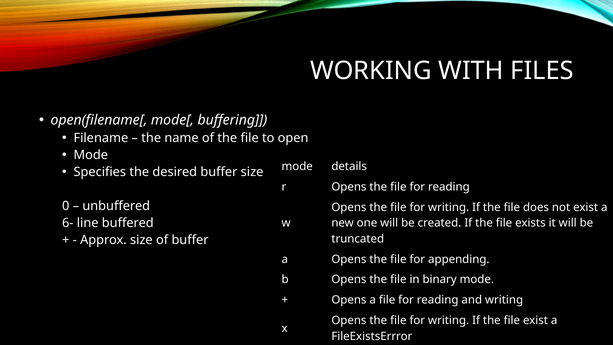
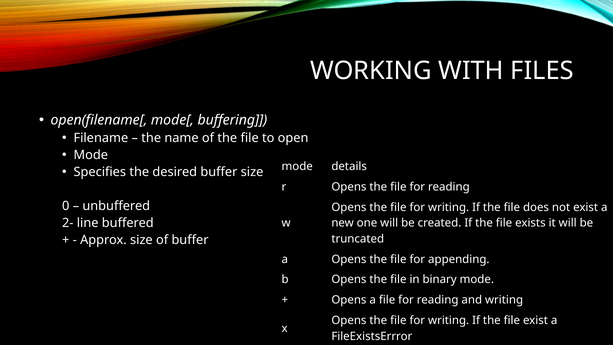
6-: 6- -> 2- (68, 223)
